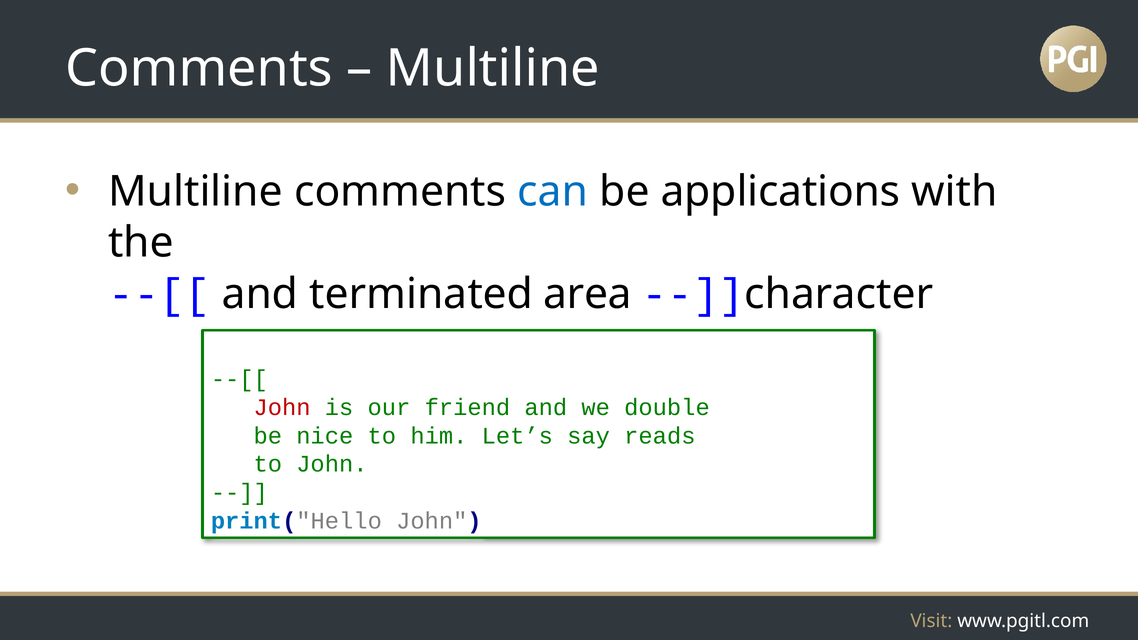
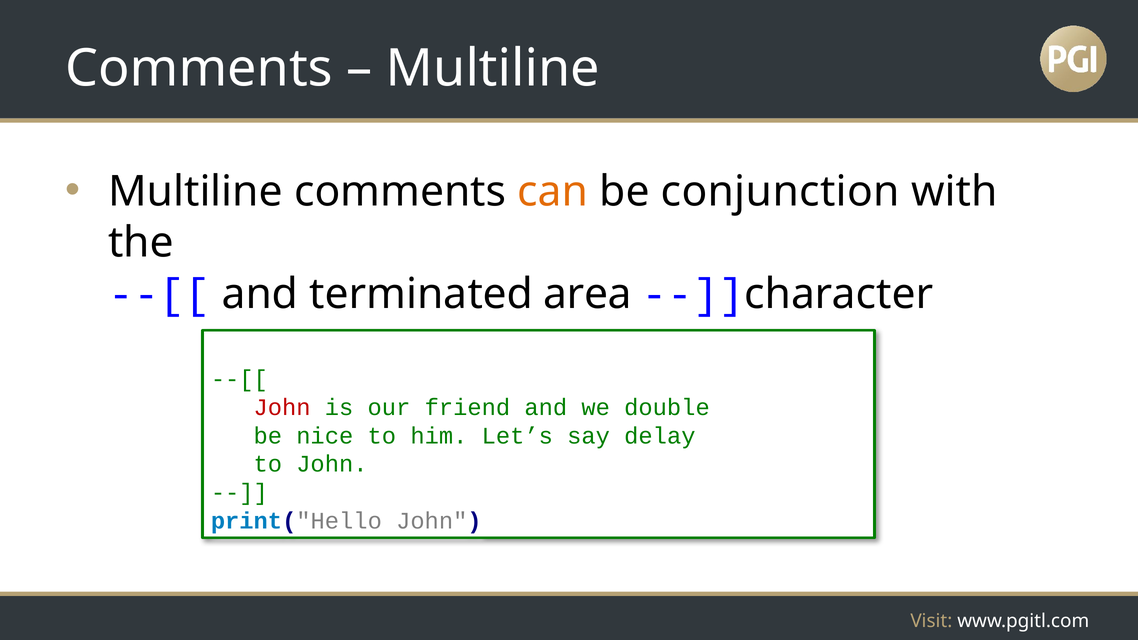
can colour: blue -> orange (553, 192)
applications: applications -> conjunction (780, 192)
reads: reads -> delay (660, 436)
